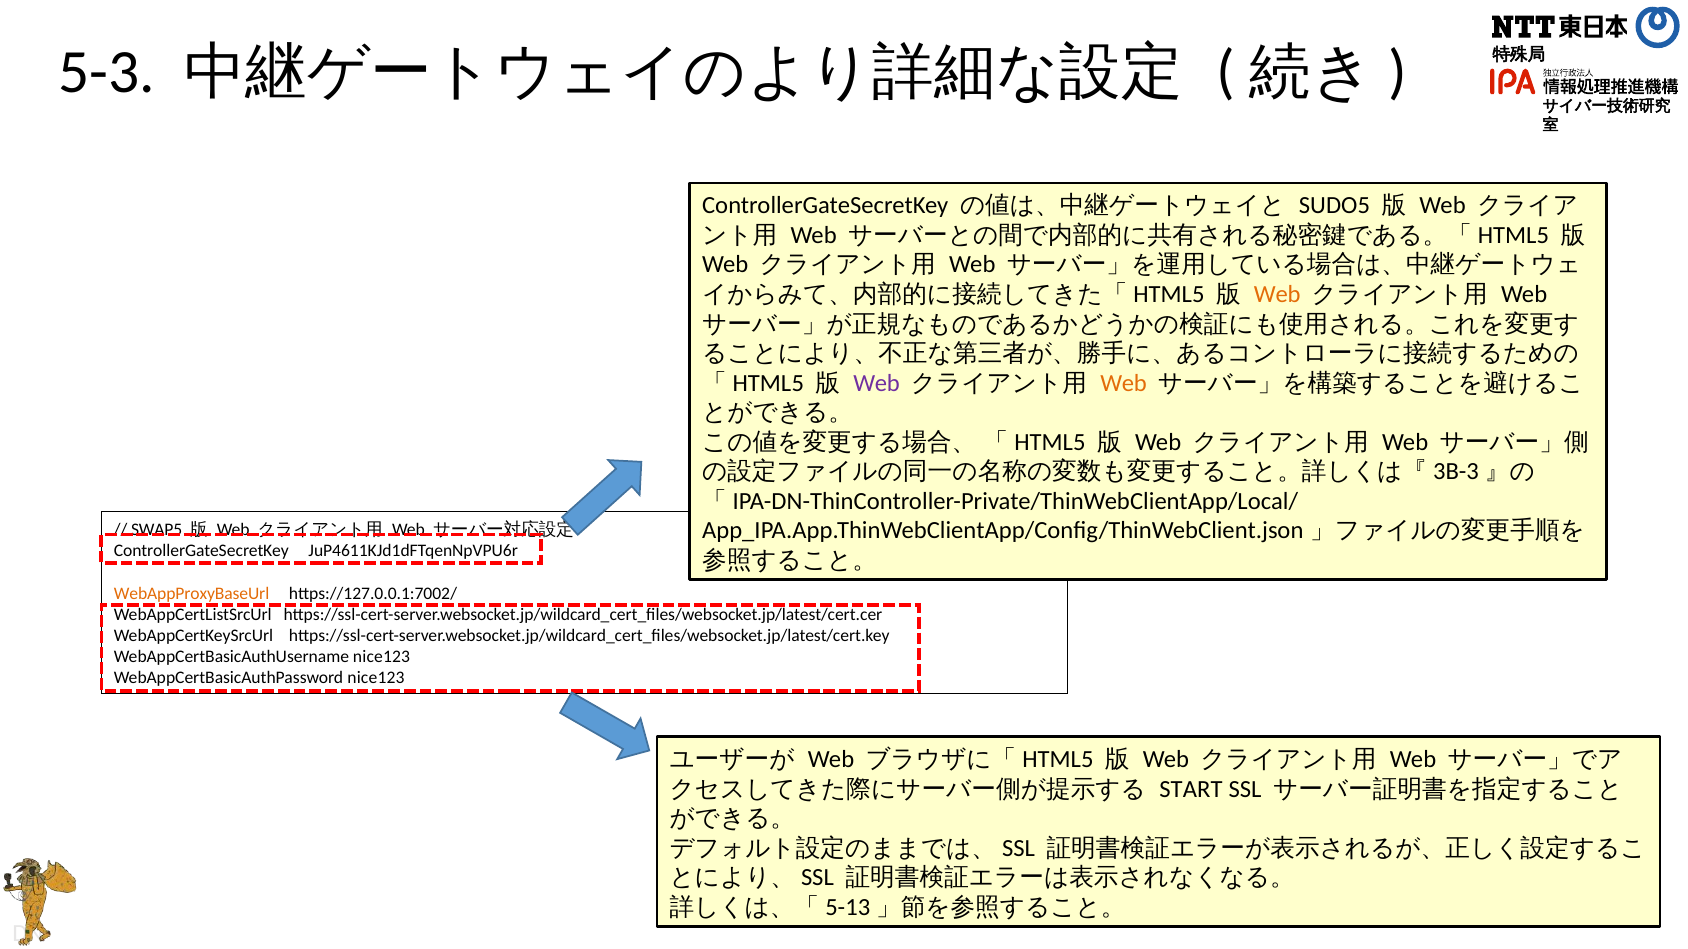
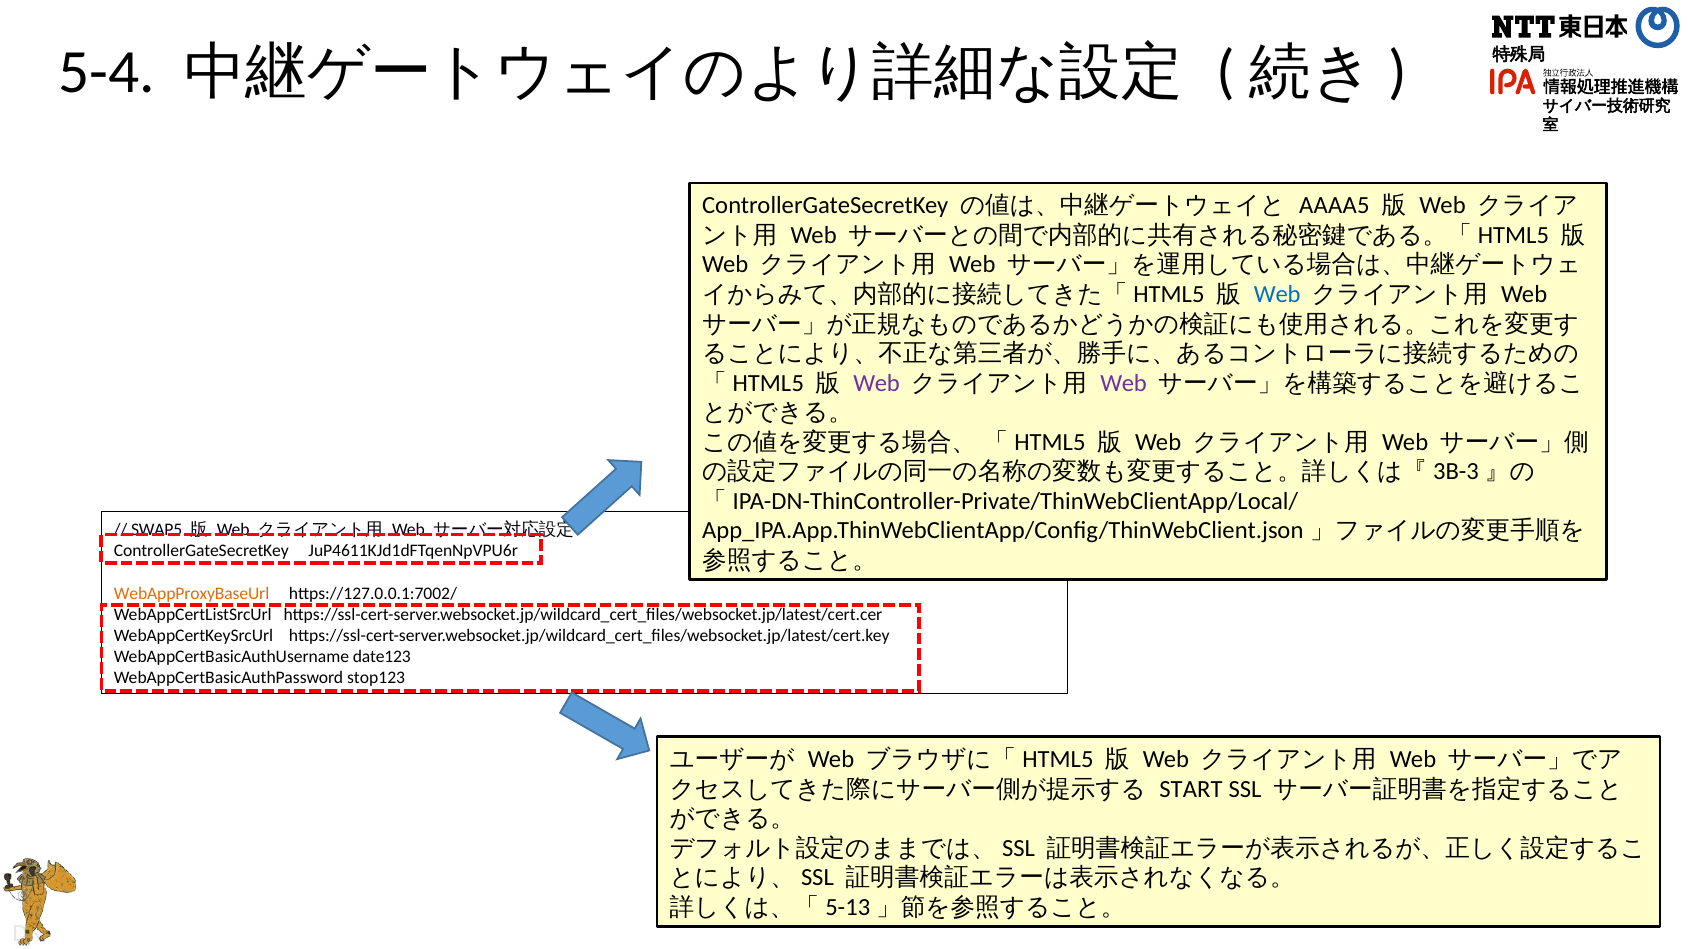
5-3: 5-3 -> 5-4 (107, 72)
SUDO5: SUDO5 -> AAAA5 (1334, 206)
Web colour: orange -> blue (1277, 295)
Web colour: orange -> purple (1124, 383)
WebAppCertBasicAuthUsername nice123: nice123 -> date123 (382, 657)
WebAppCertBasicAuthPassword nice123: nice123 -> stop123 (376, 678)
